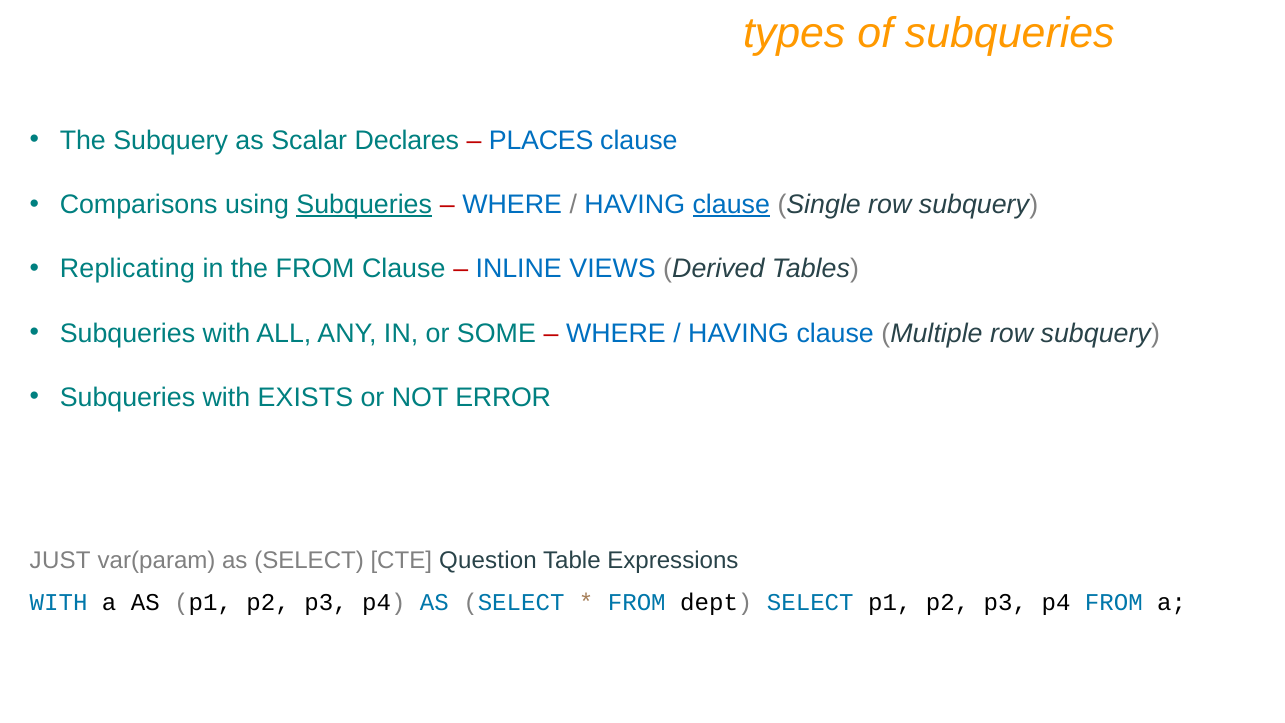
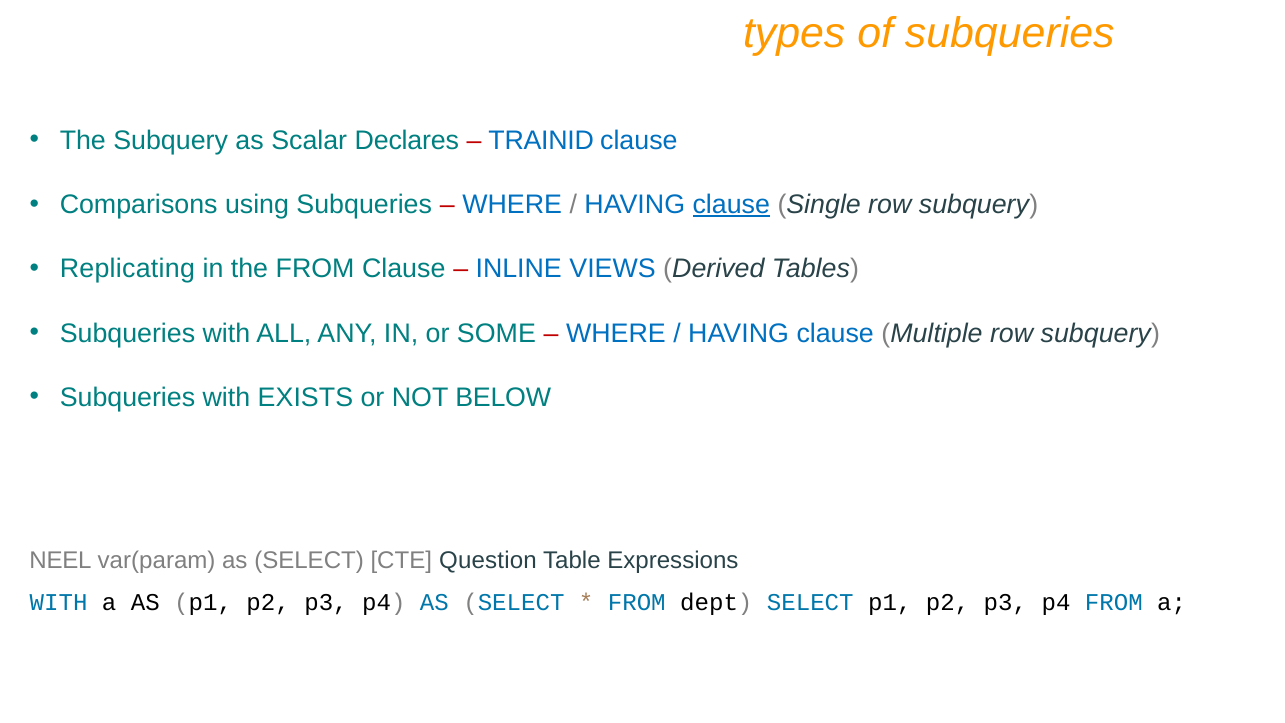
PLACES: PLACES -> TRAINID (541, 140)
Subqueries underline: present -> none (364, 205)
ERROR: ERROR -> BELOW (503, 398)
JUST: JUST -> NEEL (60, 560)
